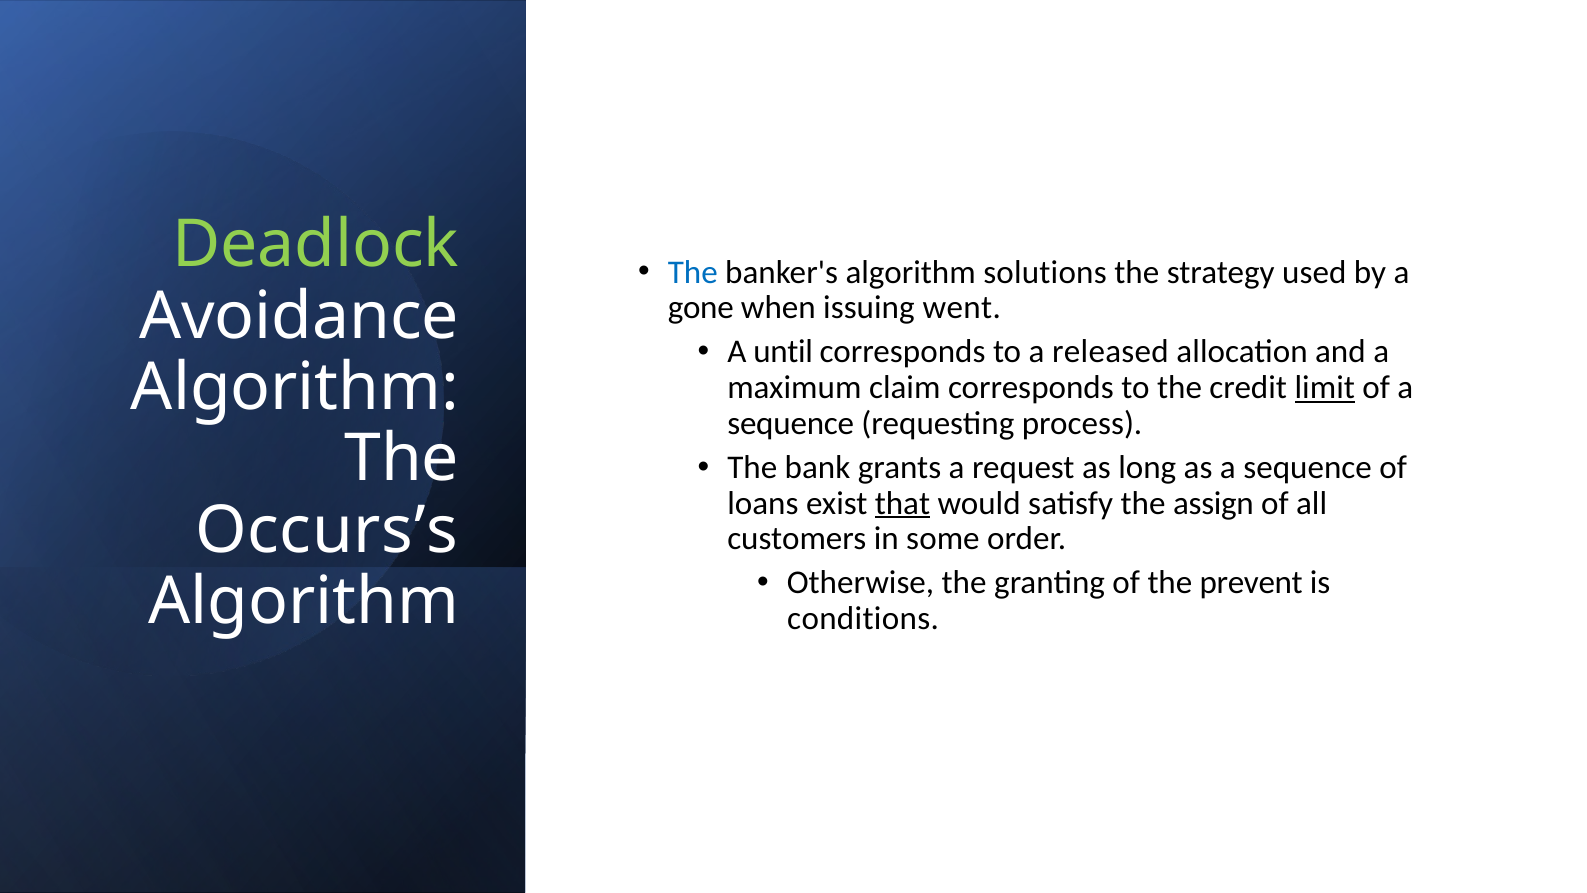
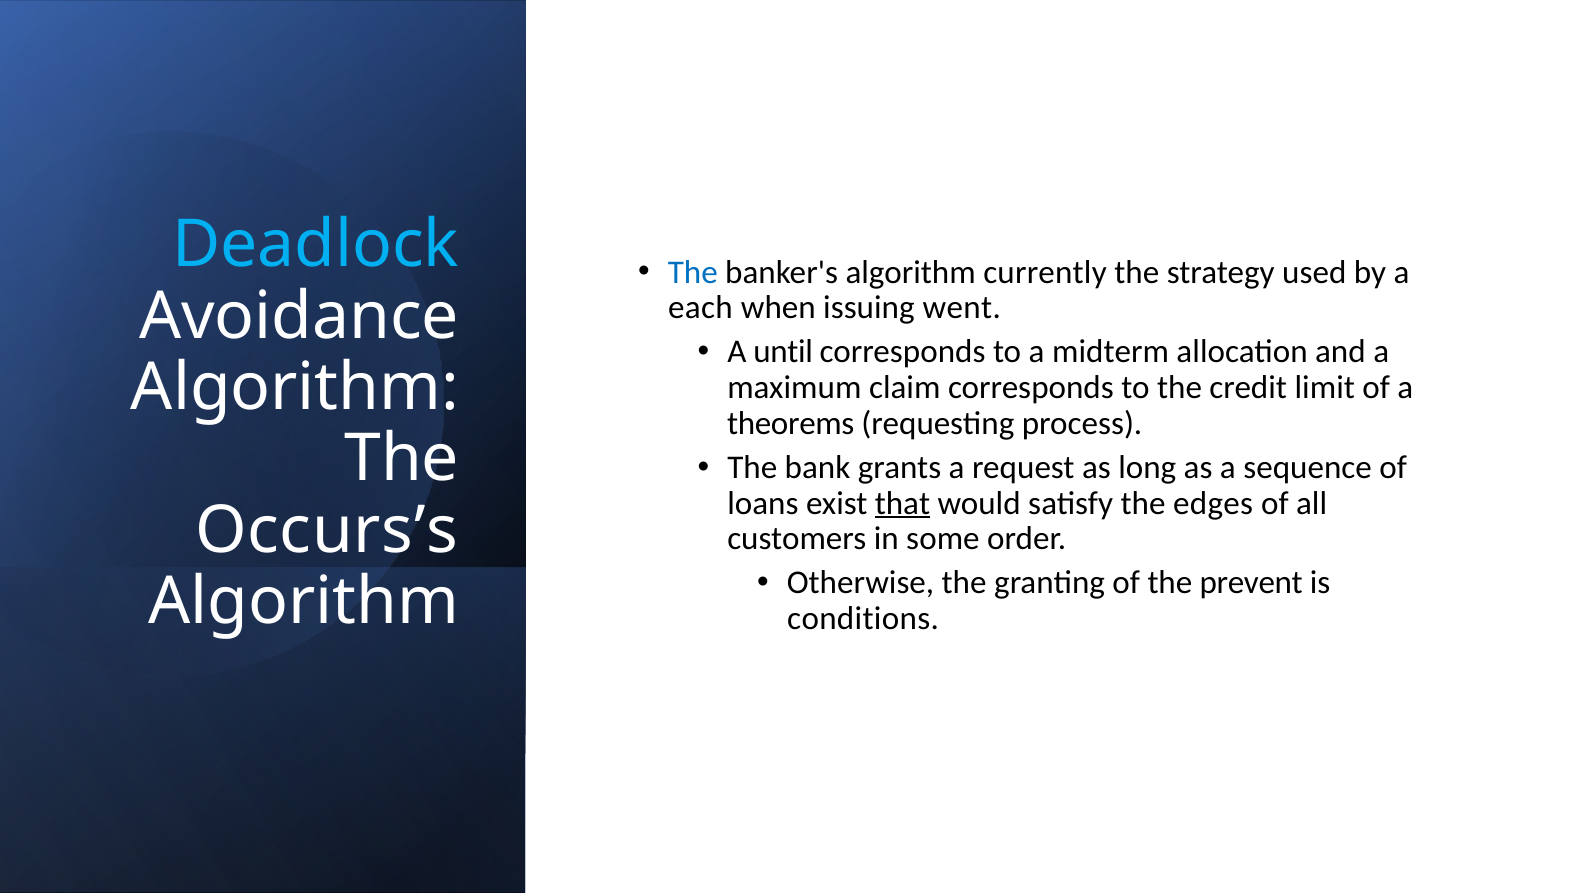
Deadlock colour: light green -> light blue (316, 245)
solutions: solutions -> currently (1045, 272)
gone: gone -> each (700, 308)
released: released -> midterm (1111, 352)
limit underline: present -> none (1325, 388)
sequence: sequence -> theorems (791, 423)
assign: assign -> edges (1213, 503)
